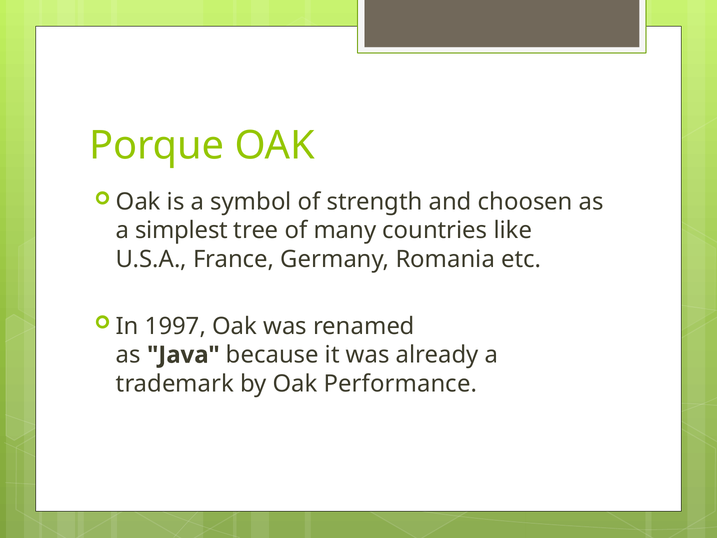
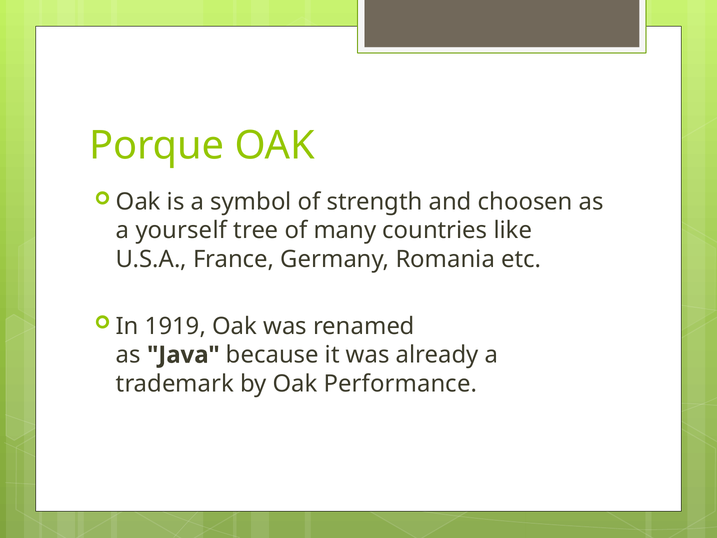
simplest: simplest -> yourself (181, 230)
1997: 1997 -> 1919 (175, 326)
